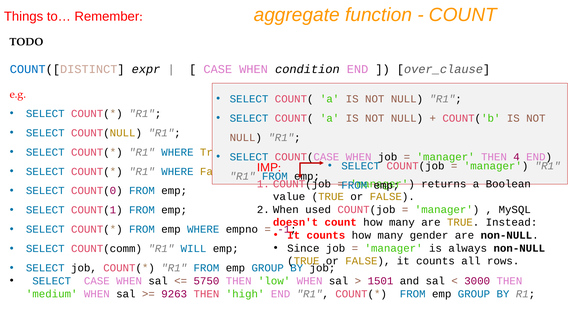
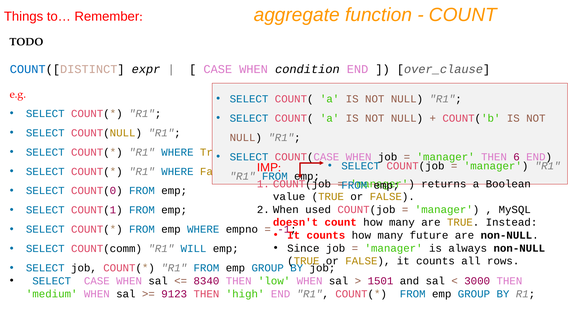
4: 4 -> 6 (517, 157)
gender: gender -> future (429, 236)
5750: 5750 -> 8340 (206, 281)
9263: 9263 -> 9123 (174, 294)
